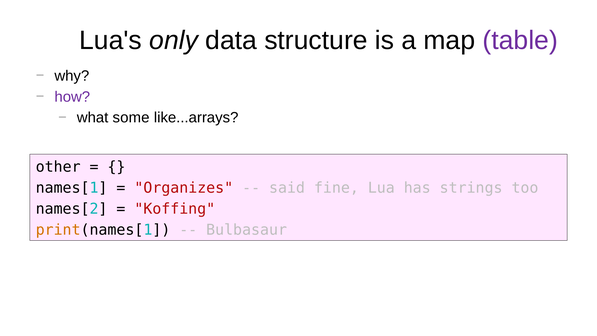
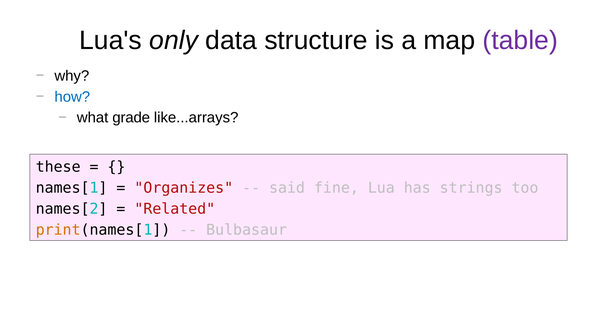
how colour: purple -> blue (72, 97)
some: some -> grade (131, 118)
other: other -> these (58, 167)
Koffing: Koffing -> Related (175, 209)
